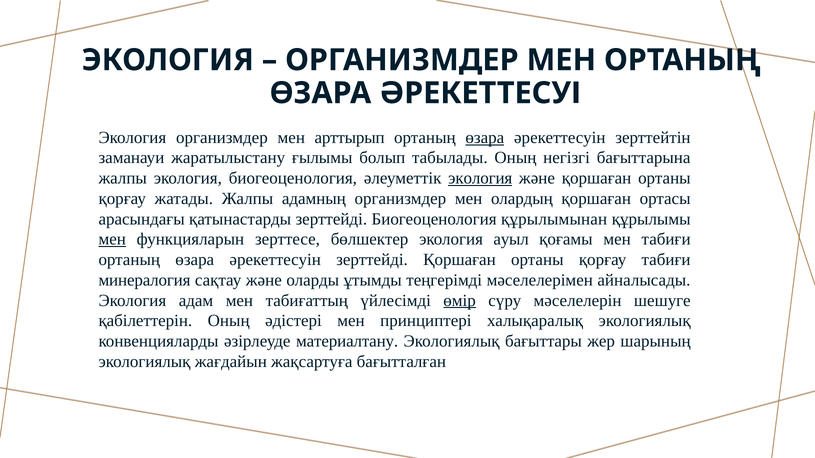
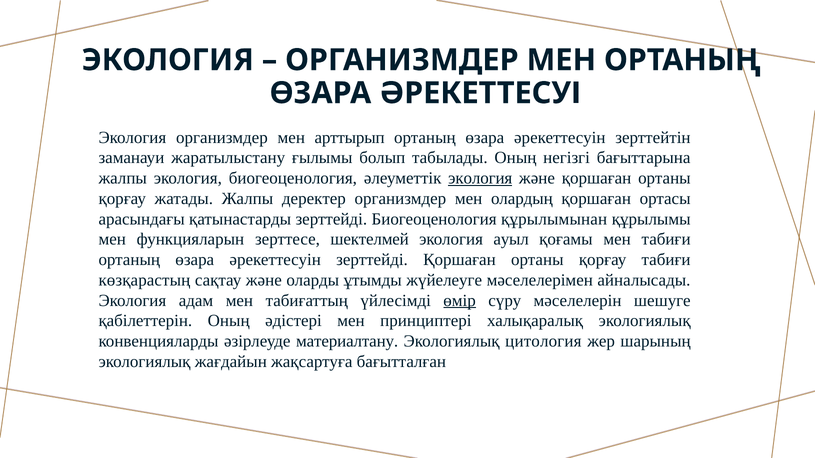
өзара underline: present -> none (485, 138)
адамның: адамның -> деректер (314, 199)
мен underline: present -> none (112, 240)
бөлшектер: бөлшектер -> шектелмей (370, 240)
минералогия: минералогия -> көзқарастың (144, 280)
теңгерімді: теңгерімді -> жүйелеуге (444, 280)
бағыттары: бағыттары -> цитология (543, 341)
